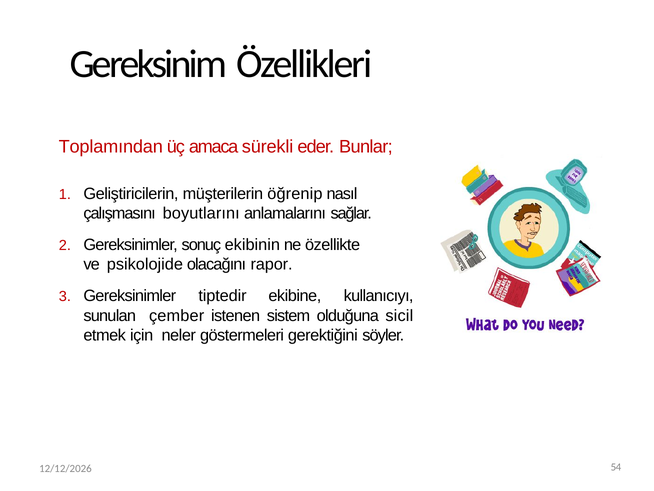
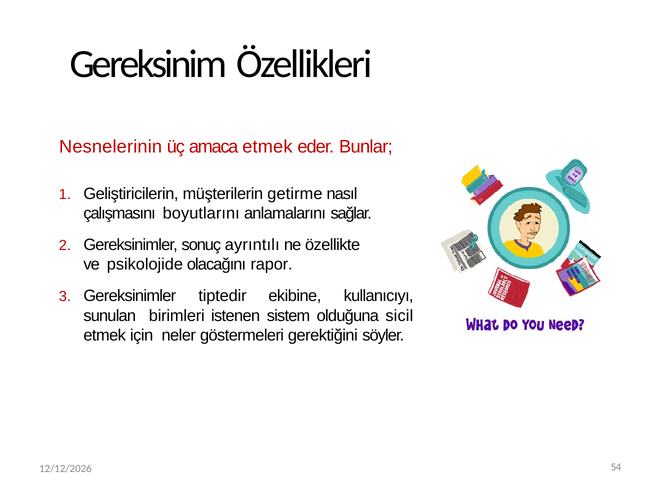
Toplamından: Toplamından -> Nesnelerinin (111, 146)
amaca sürekli: sürekli -> etmek (267, 146)
öğrenip: öğrenip -> getirme (295, 194)
ekibinin: ekibinin -> ayrıntılı (252, 245)
çember: çember -> birimleri (177, 315)
